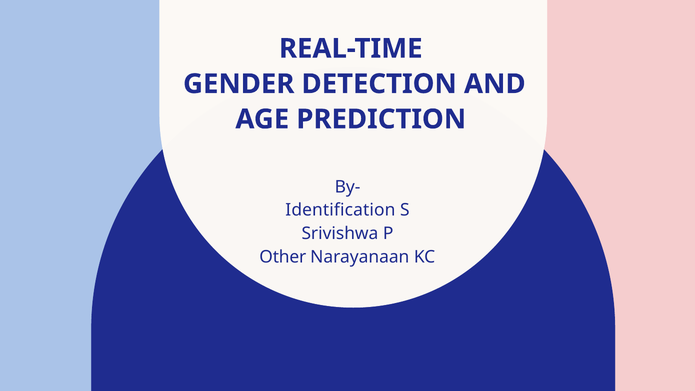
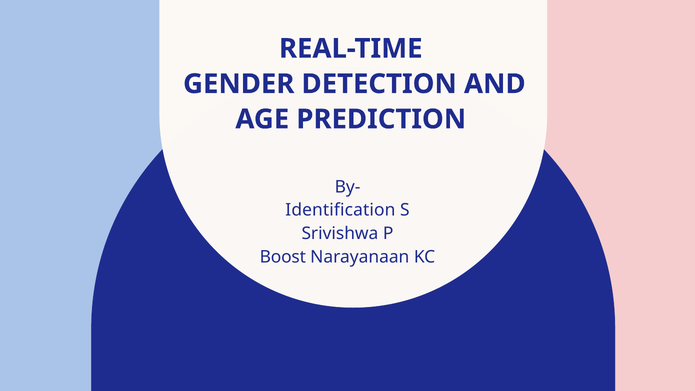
Other: Other -> Boost (283, 257)
